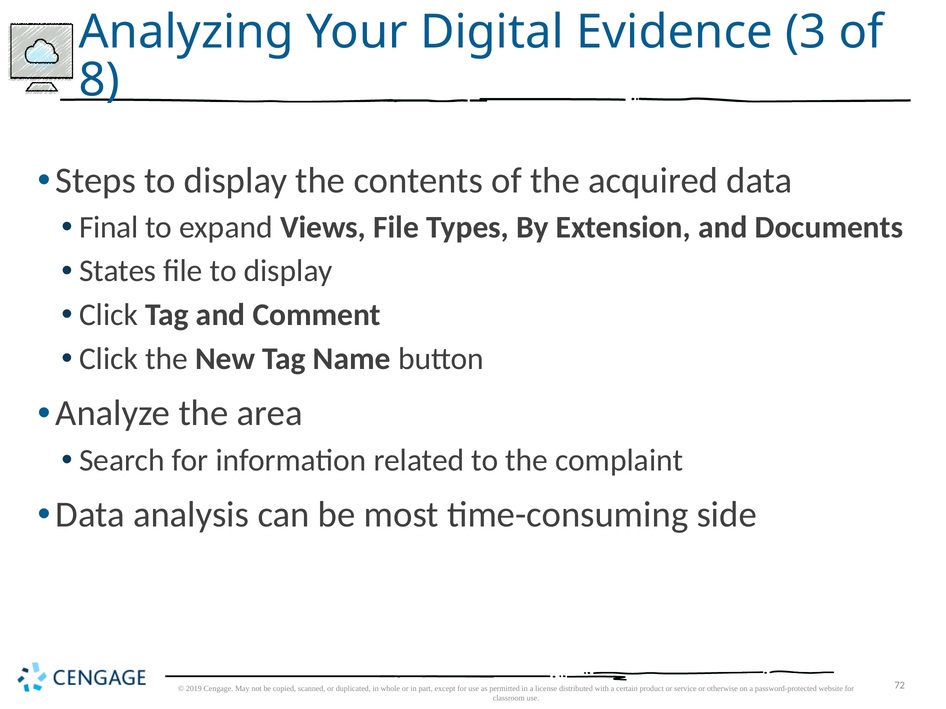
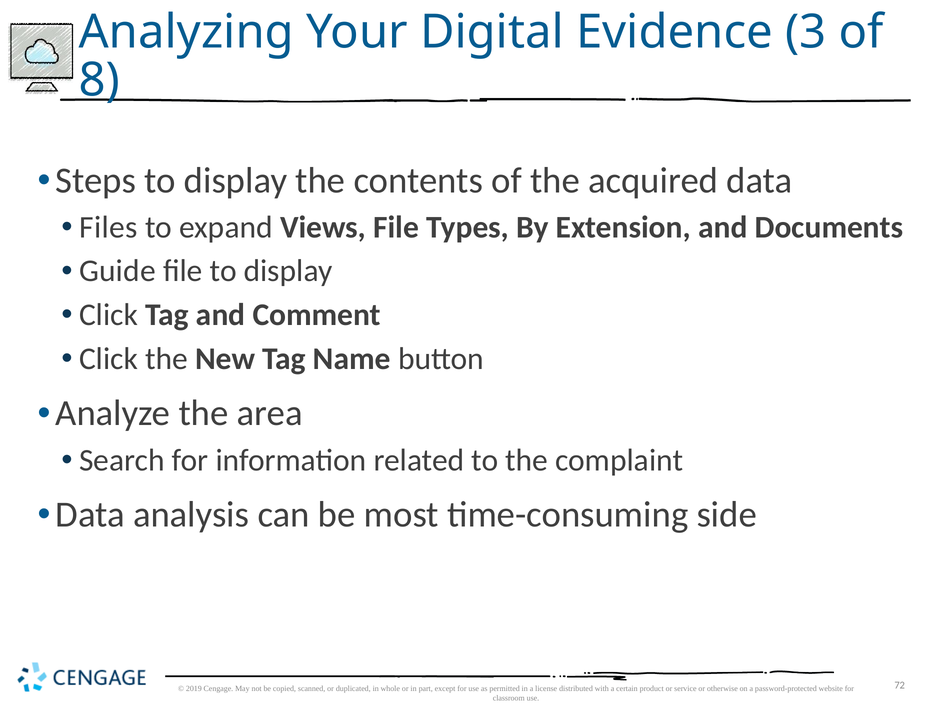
Final: Final -> Files (108, 227)
States: States -> Guide (117, 271)
